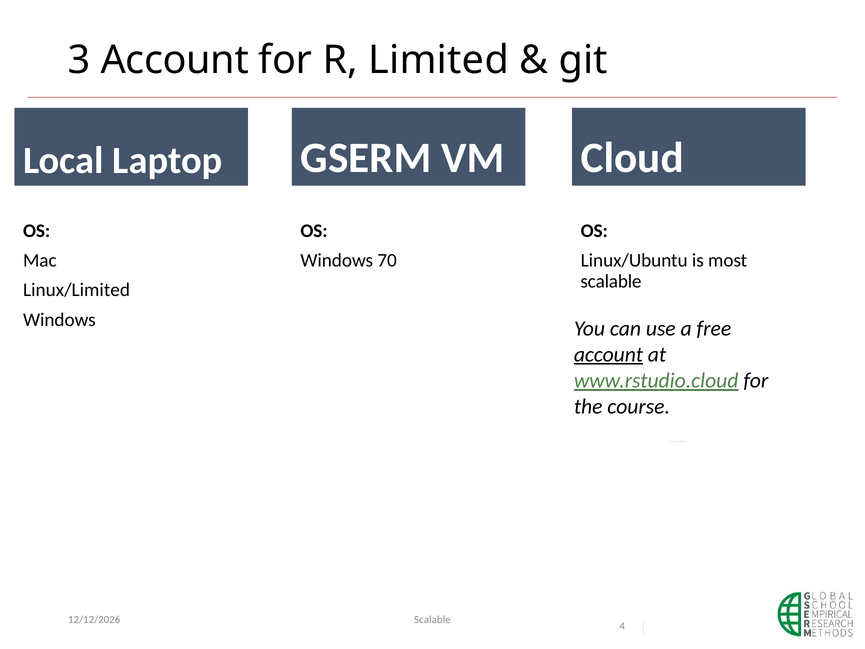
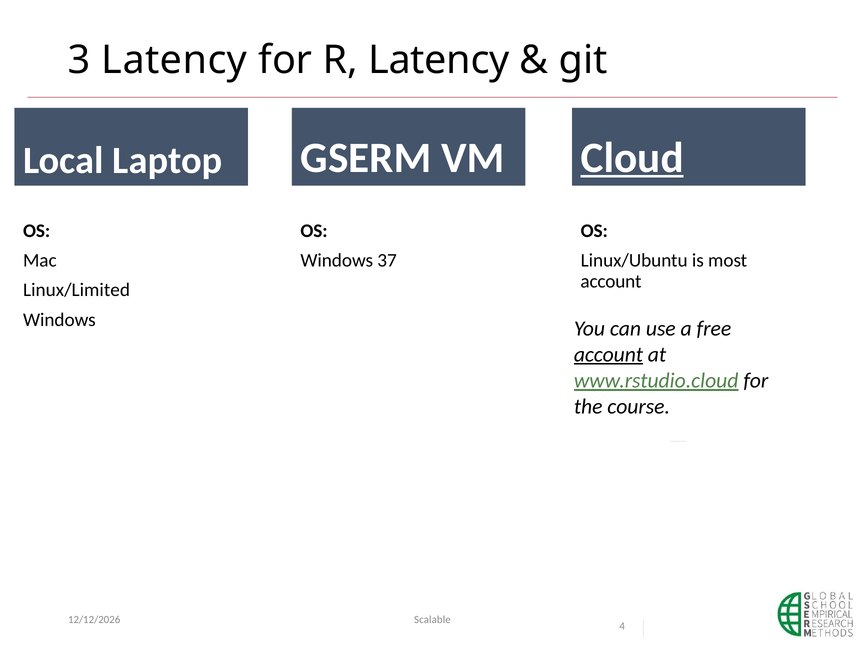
3 Account: Account -> Latency (174, 60)
R Limited: Limited -> Latency (439, 60)
Cloud underline: none -> present (632, 158)
70: 70 -> 37 (387, 260)
scalable: scalable -> account (611, 281)
